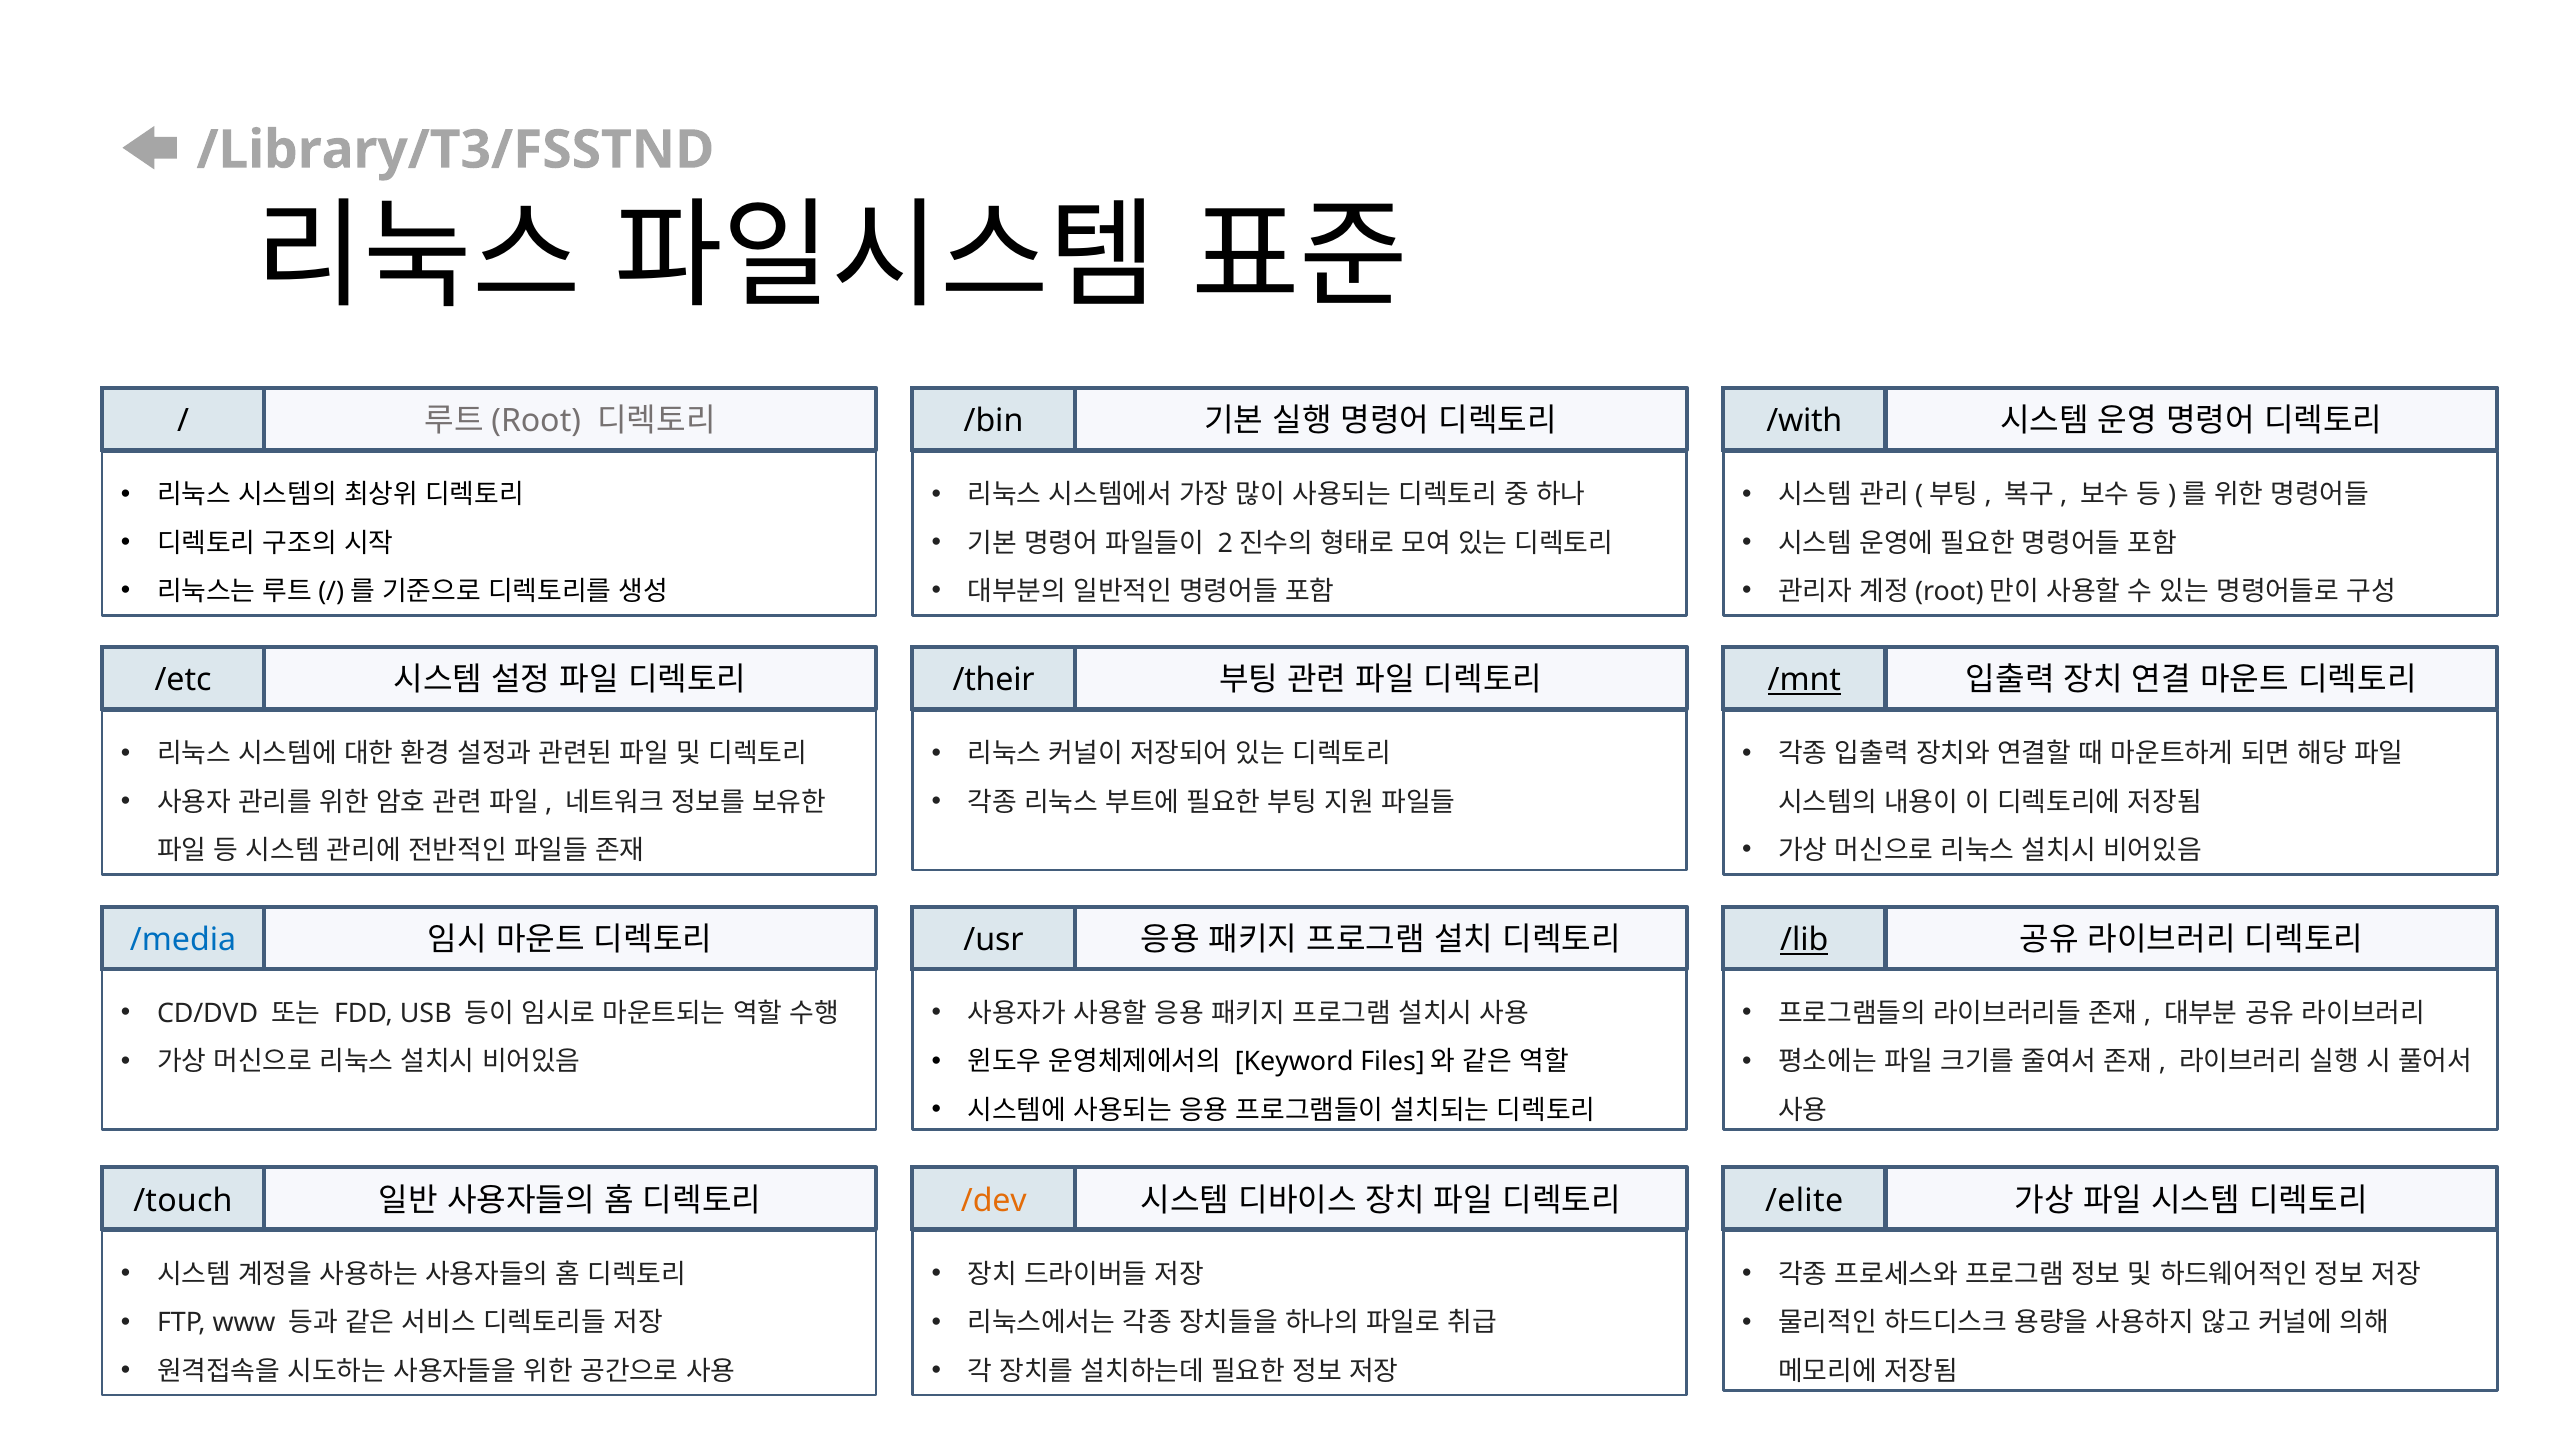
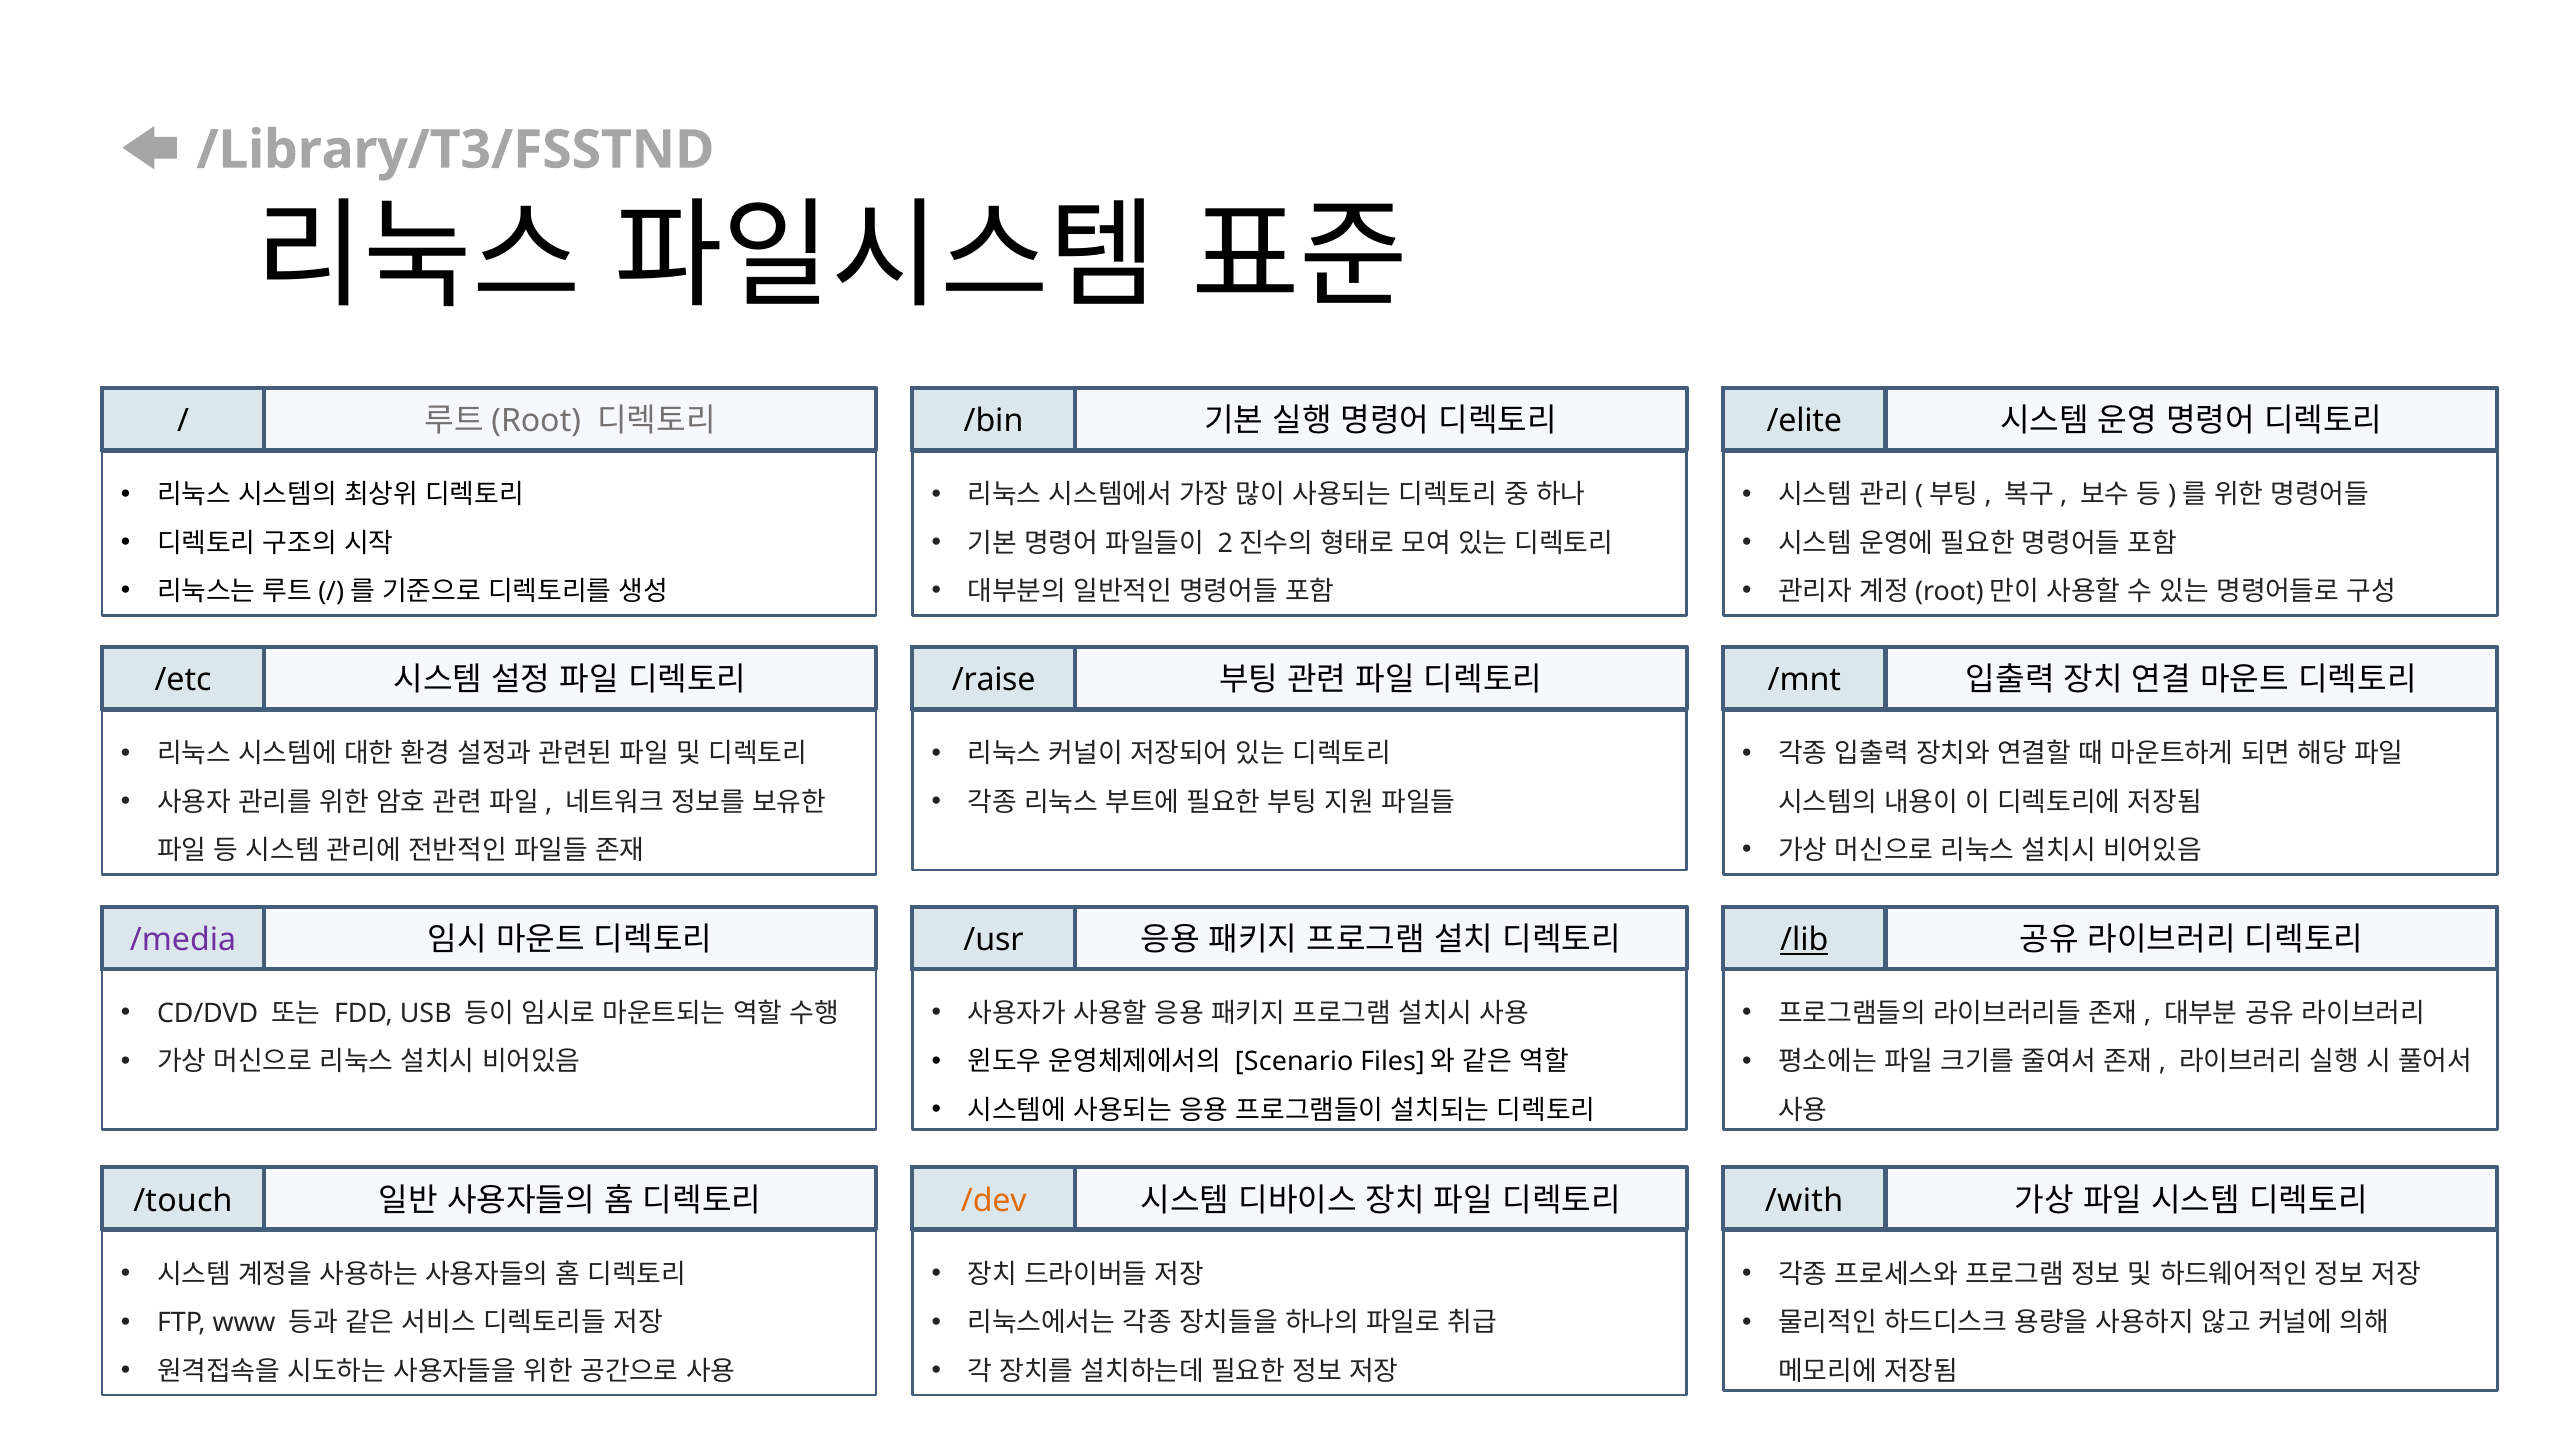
/with: /with -> /elite (1804, 421)
/their: /their -> /raise (994, 680)
/mnt underline: present -> none (1804, 680)
/media colour: blue -> purple (183, 940)
Keyword: Keyword -> Scenario (1294, 1062)
/elite: /elite -> /with (1804, 1201)
